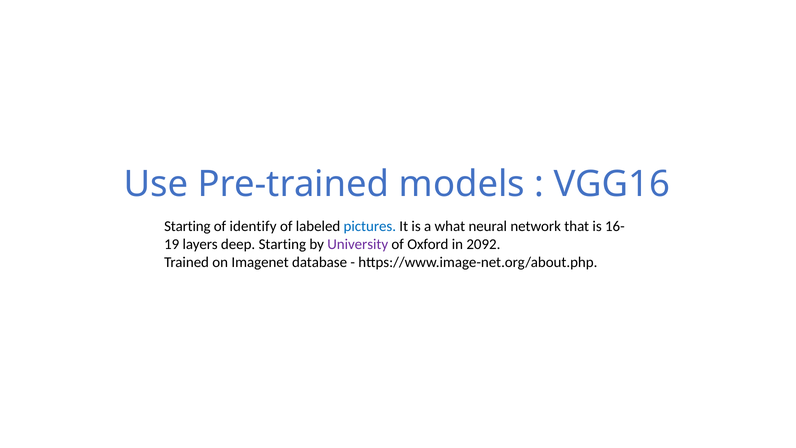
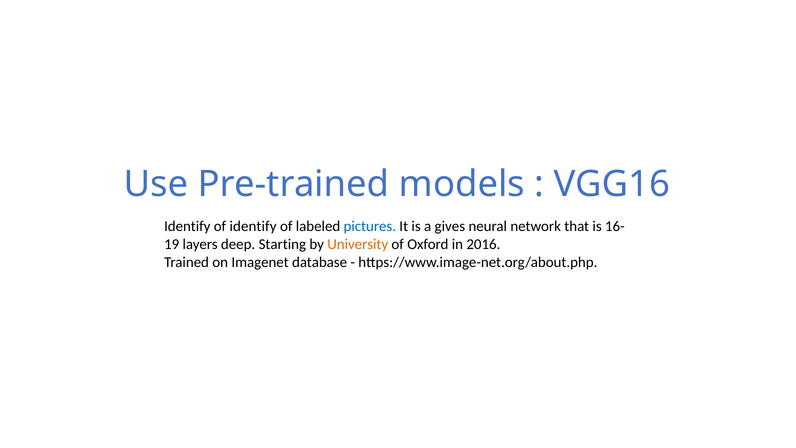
Starting: Starting -> Identify (187, 226)
what: what -> gives (450, 226)
University colour: purple -> orange (358, 244)
2092: 2092 -> 2016 (483, 244)
